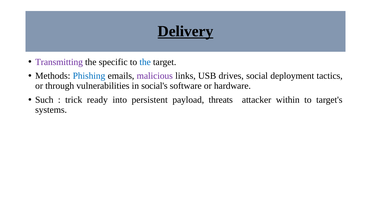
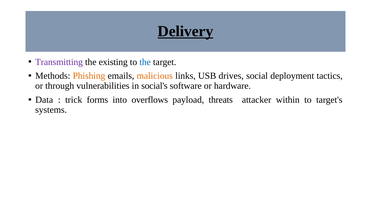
specific: specific -> existing (113, 62)
Phishing colour: blue -> orange (89, 76)
malicious colour: purple -> orange (155, 76)
Such: Such -> Data (44, 100)
ready: ready -> forms (97, 100)
persistent: persistent -> overflows (150, 100)
